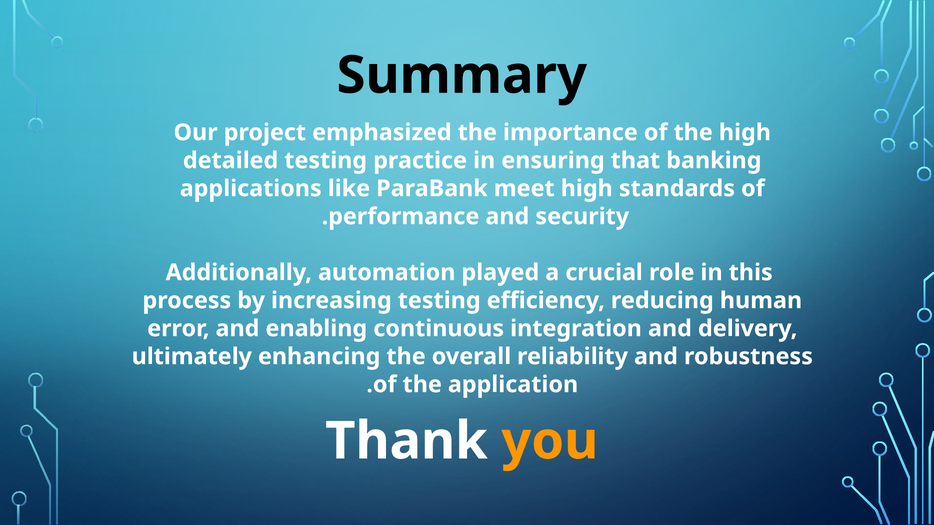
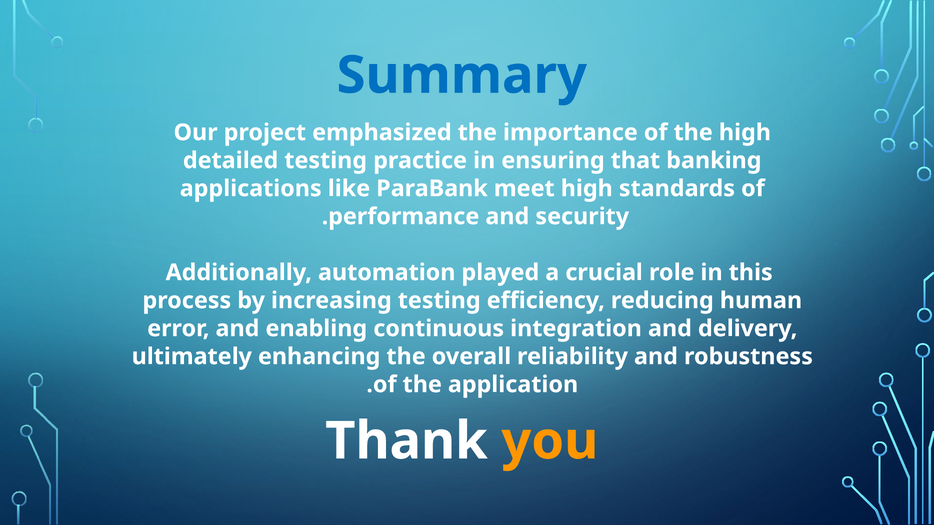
Summary colour: black -> blue (462, 75)
